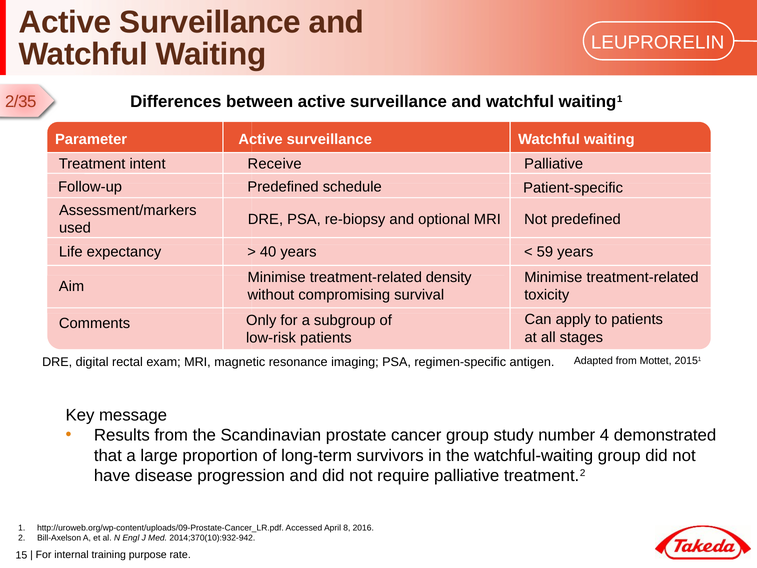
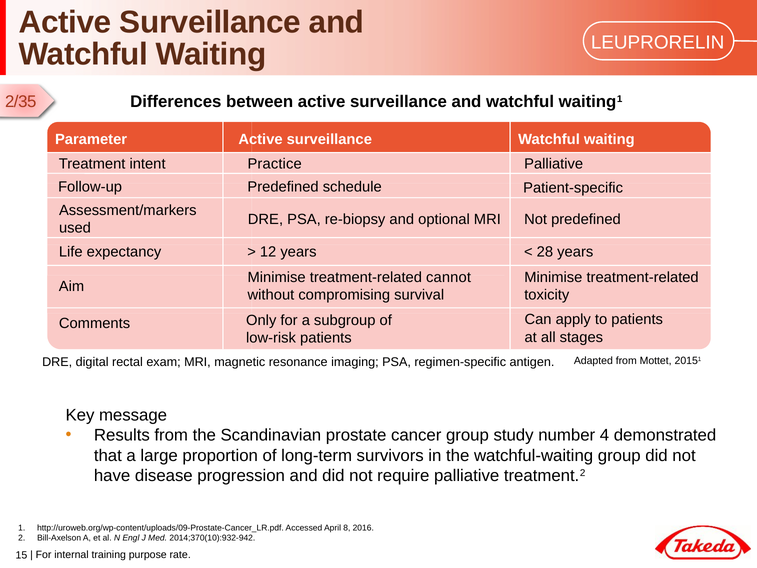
Receive: Receive -> Practice (275, 164)
40: 40 -> 12 (268, 252)
59: 59 -> 28 (545, 252)
density: density -> cannot (449, 277)
